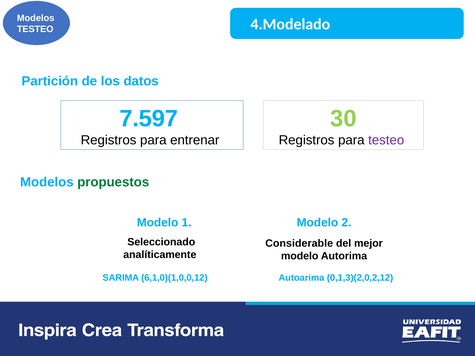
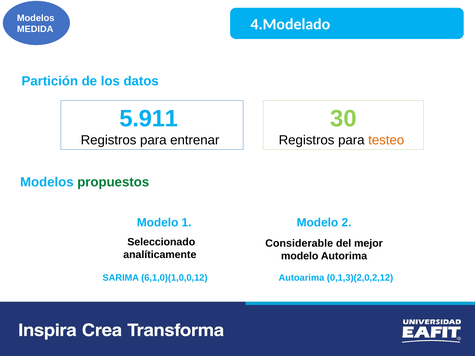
TESTEO: TESTEO -> MEDIDA (35, 29)
7.597: 7.597 -> 5.911 (149, 119)
testeo colour: purple -> orange (386, 140)
